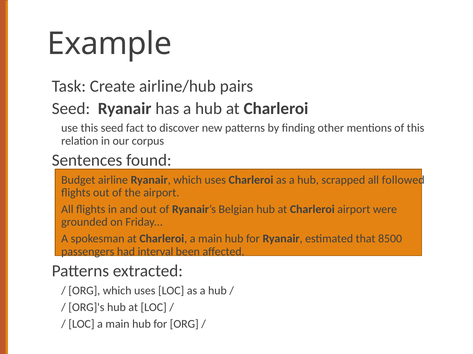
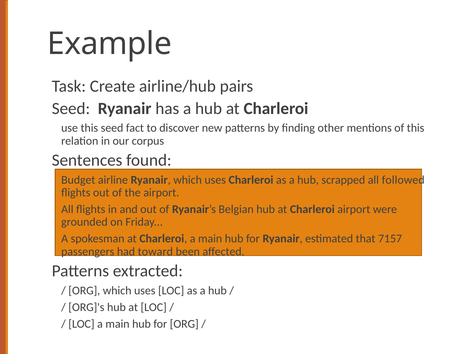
8500: 8500 -> 7157 (390, 239)
interval: interval -> toward (155, 252)
